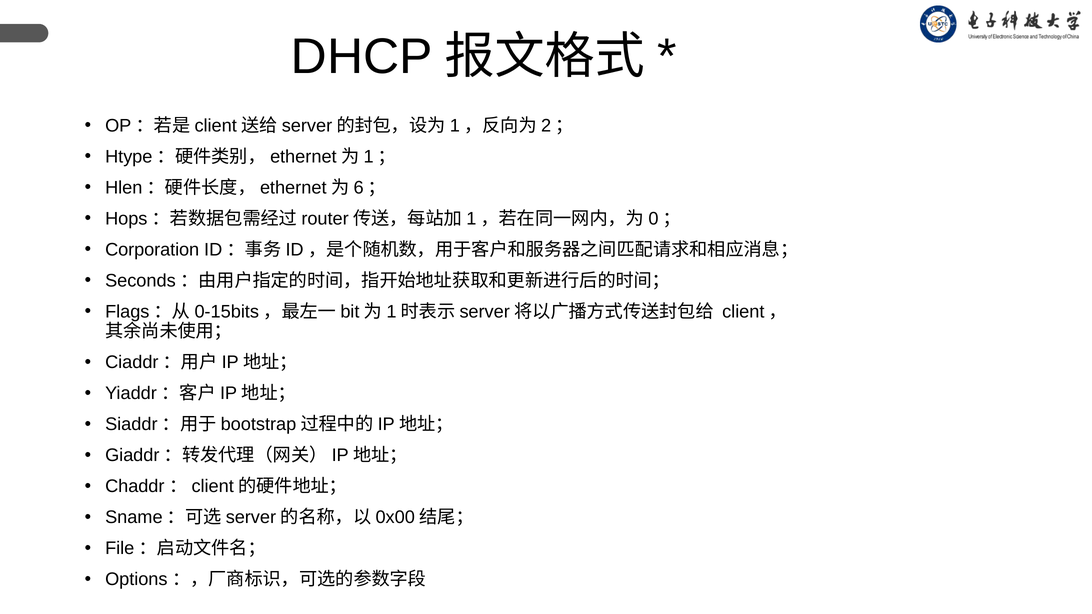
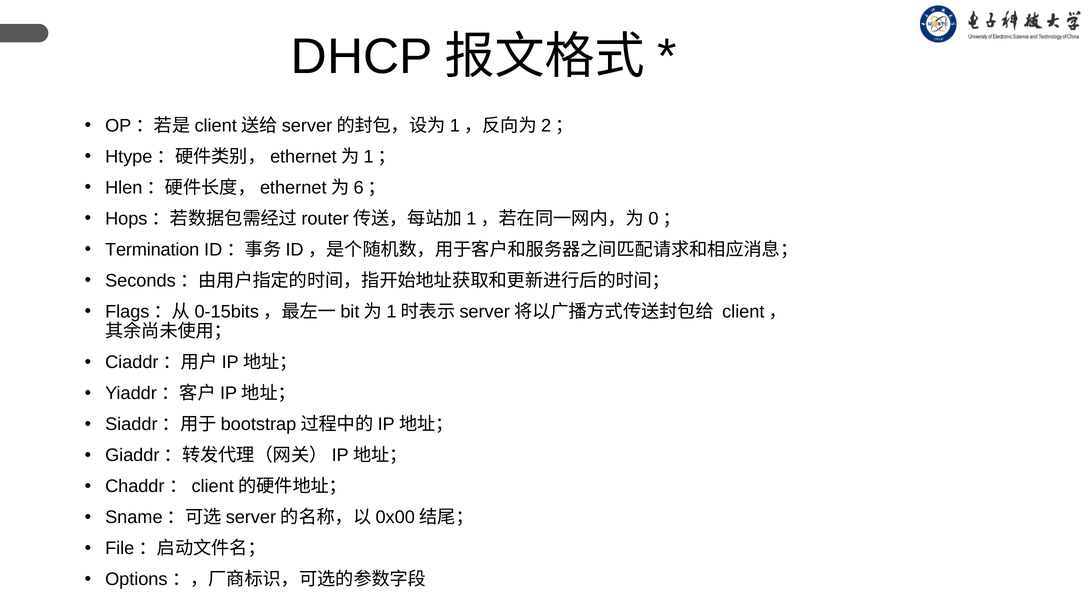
Corporation: Corporation -> Termination (152, 250)
